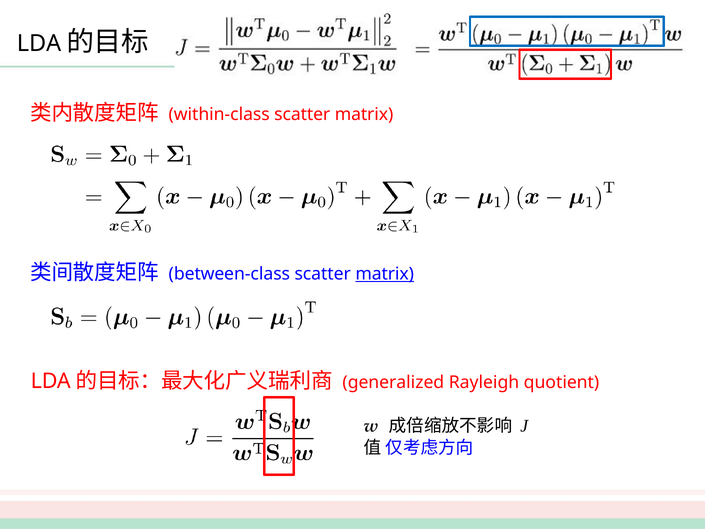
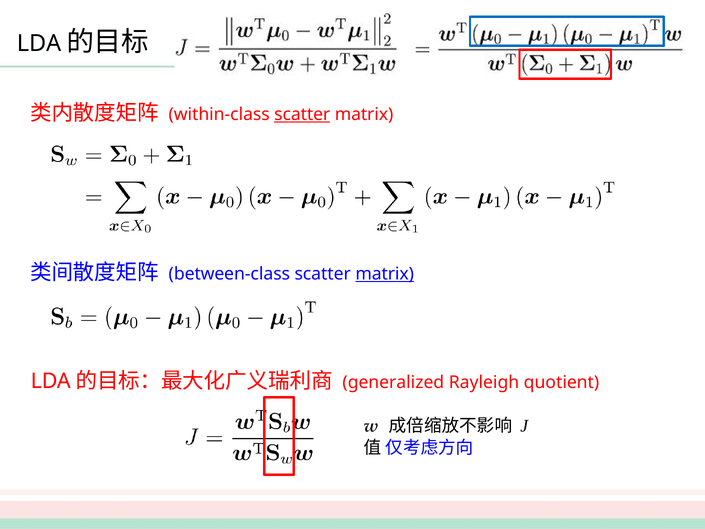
scatter underline: none -> present (302, 114)
